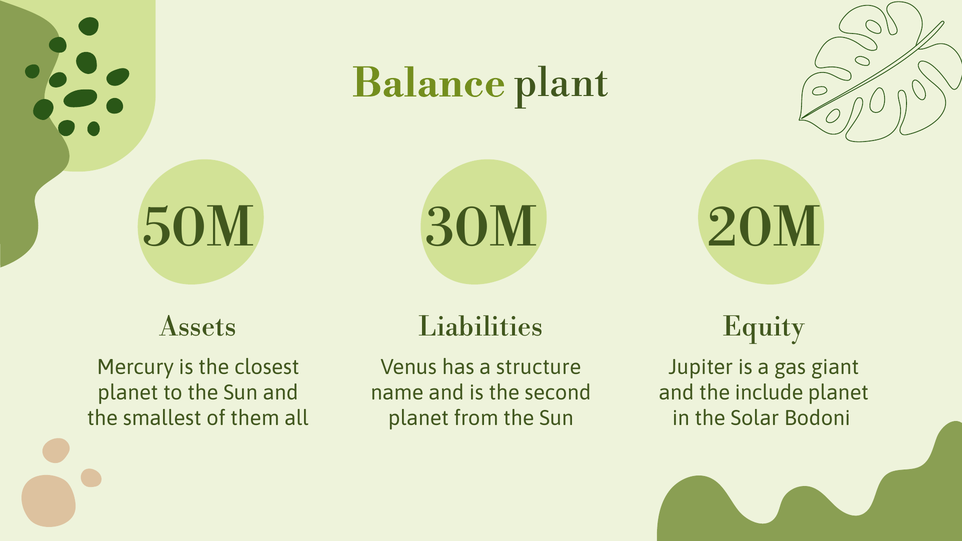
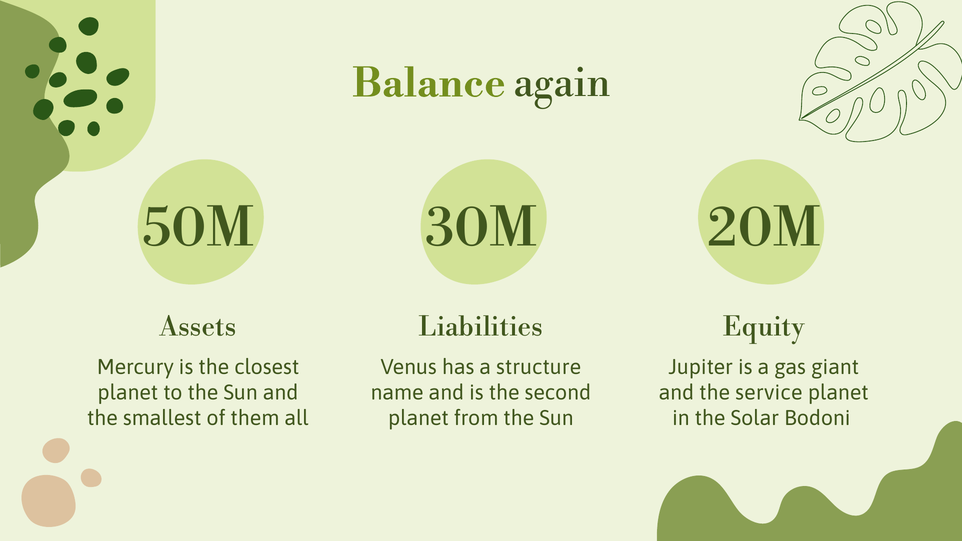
plant: plant -> again (562, 83)
include: include -> service (769, 393)
